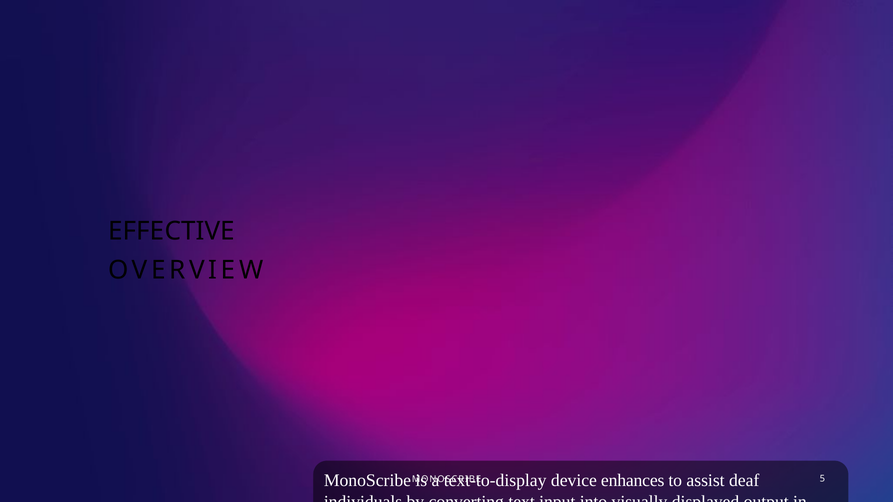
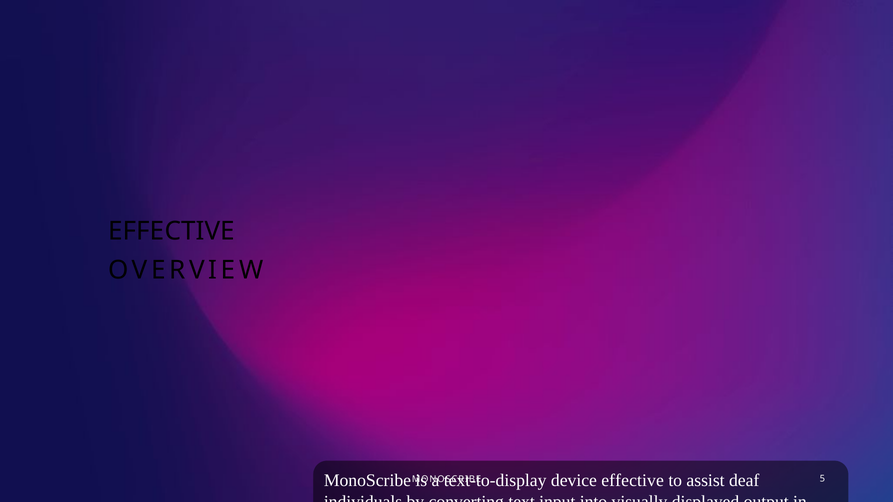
device enhances: enhances -> effective (633, 481)
